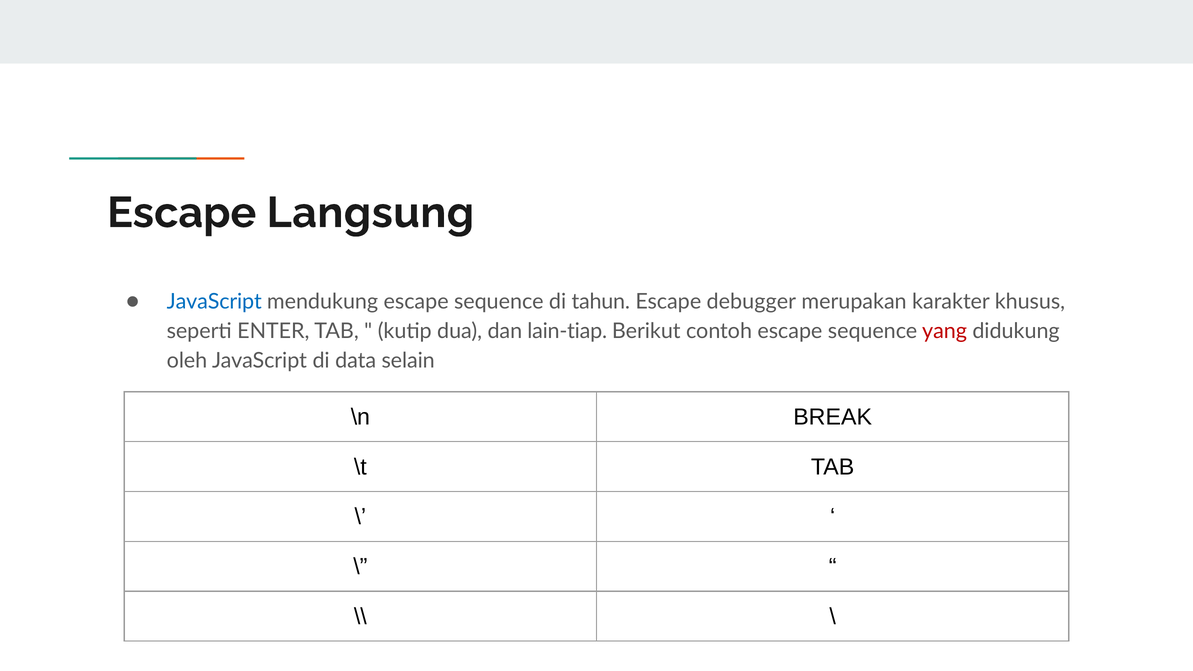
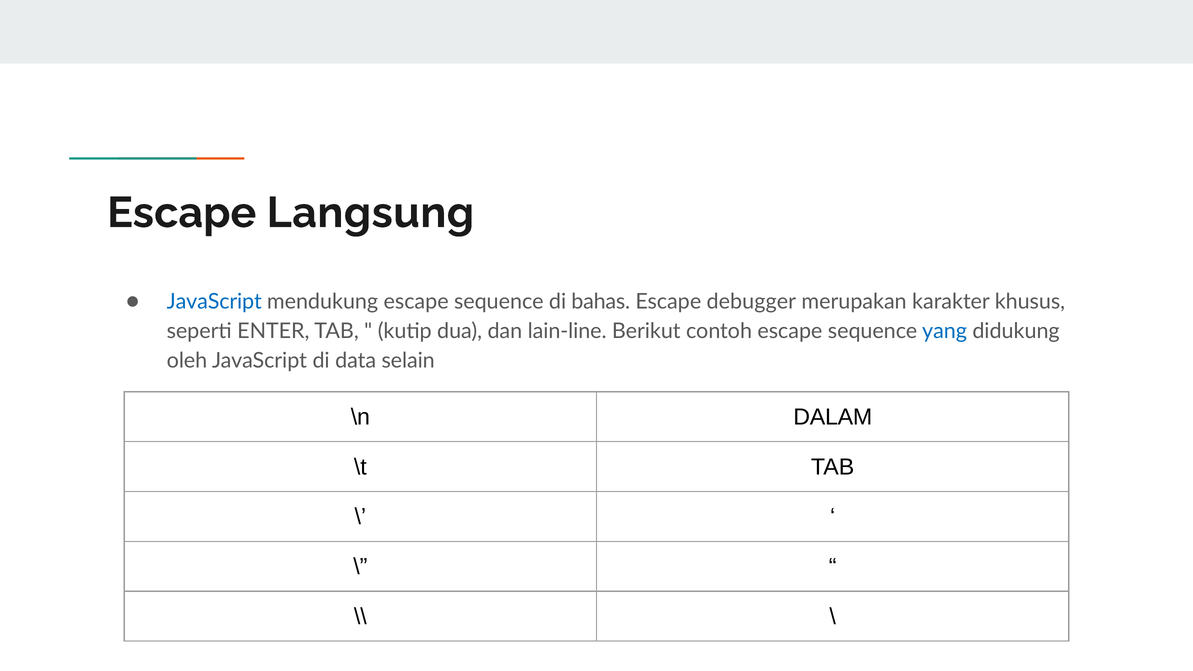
tahun: tahun -> bahas (601, 301)
lain-tiap: lain-tiap -> lain-line (567, 331)
yang colour: red -> blue (945, 331)
BREAK: BREAK -> DALAM (833, 417)
